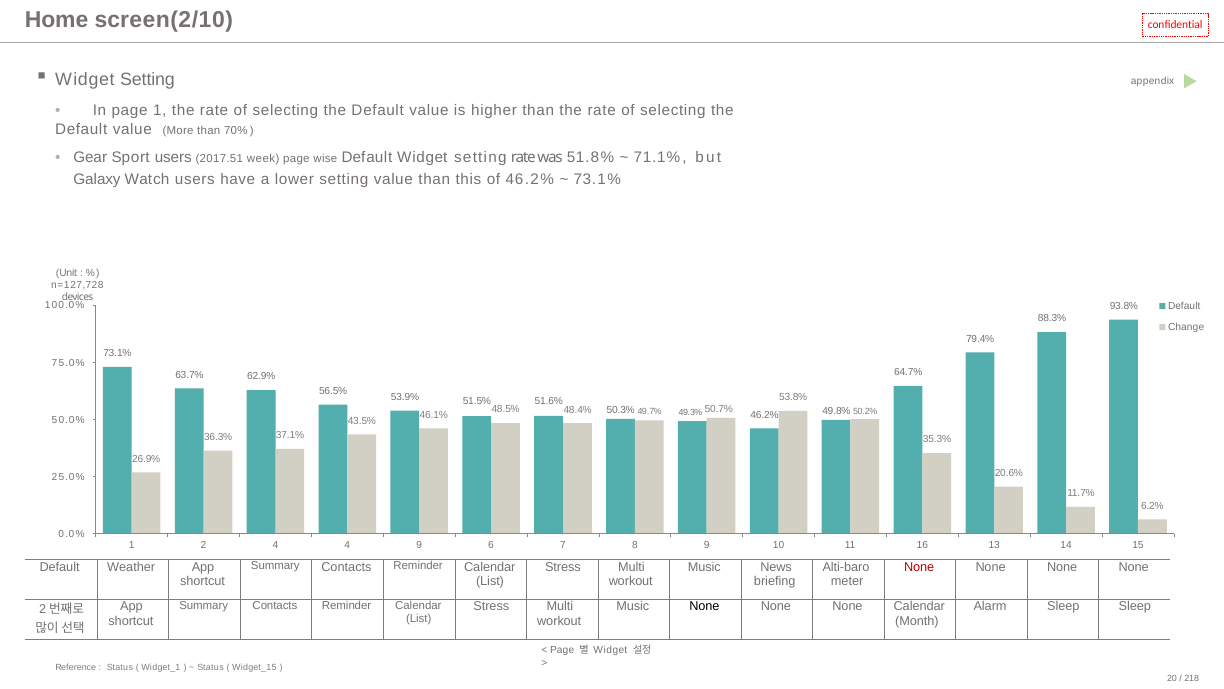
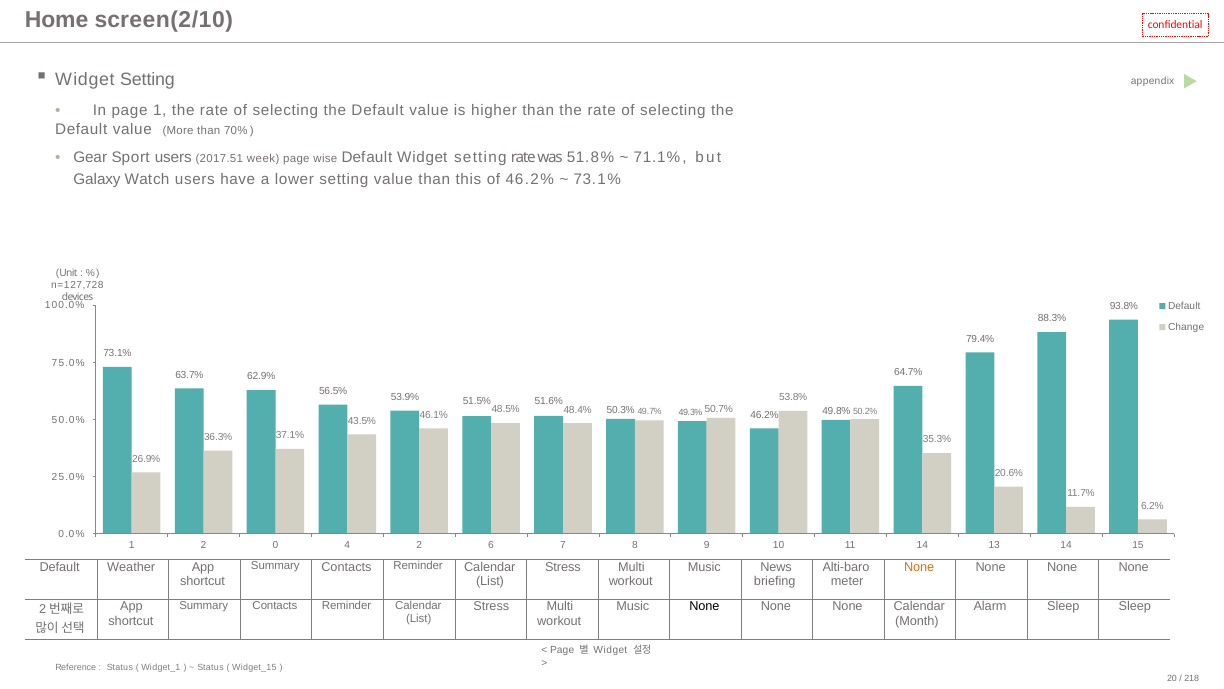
2 4: 4 -> 0 (275, 545)
4 9: 9 -> 2 (419, 545)
11 16: 16 -> 14 (922, 545)
None colour: red -> orange (919, 566)
